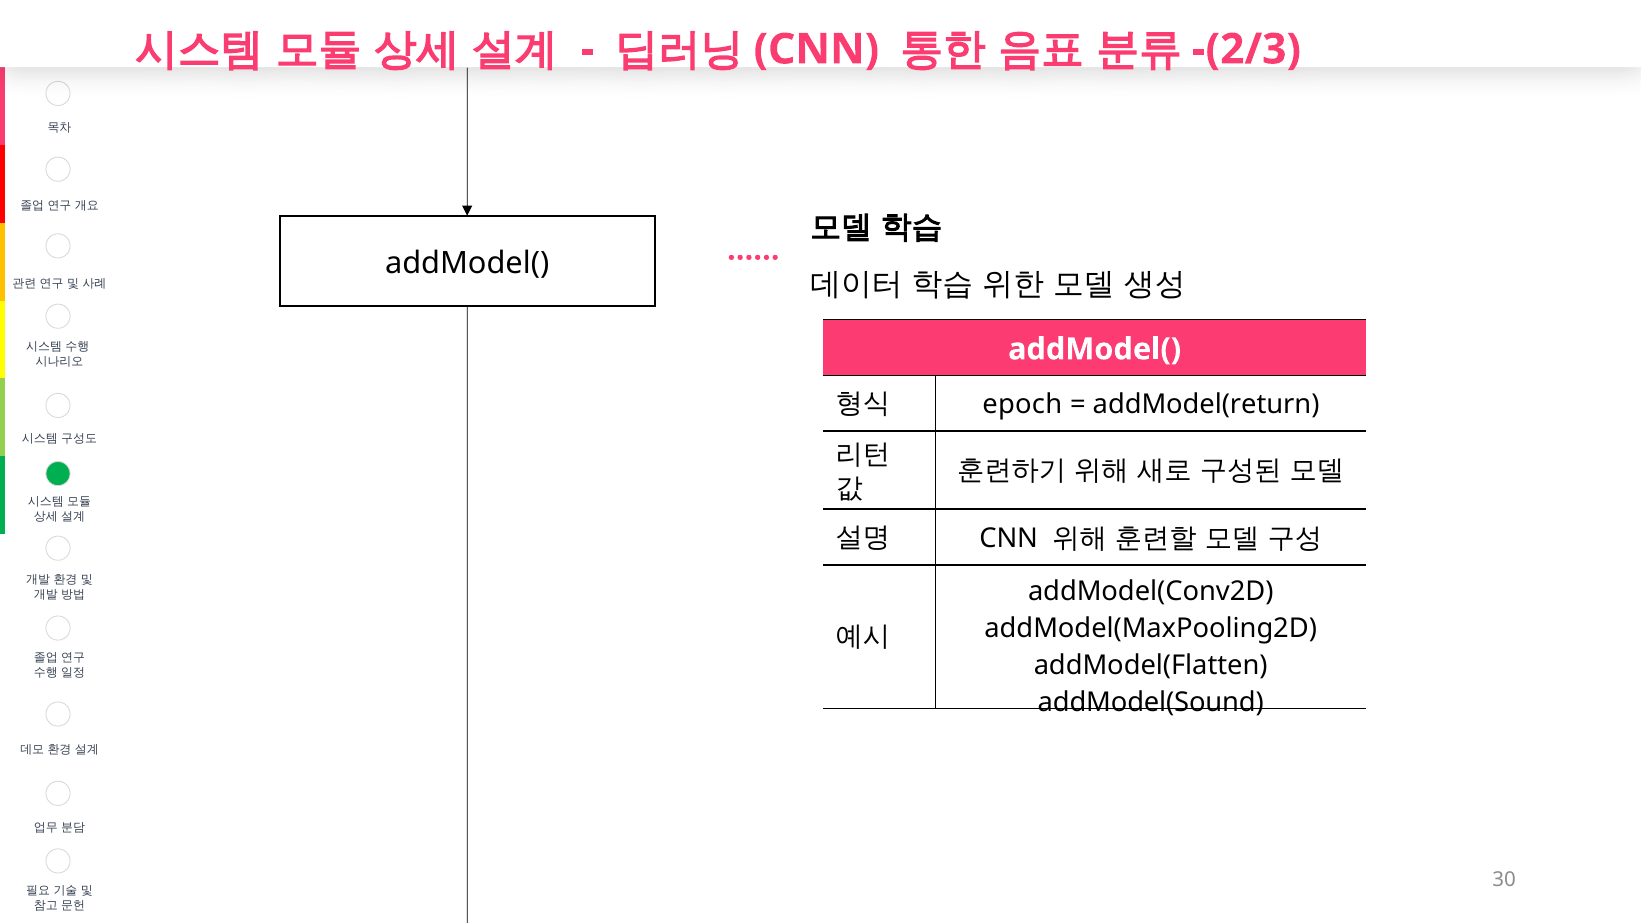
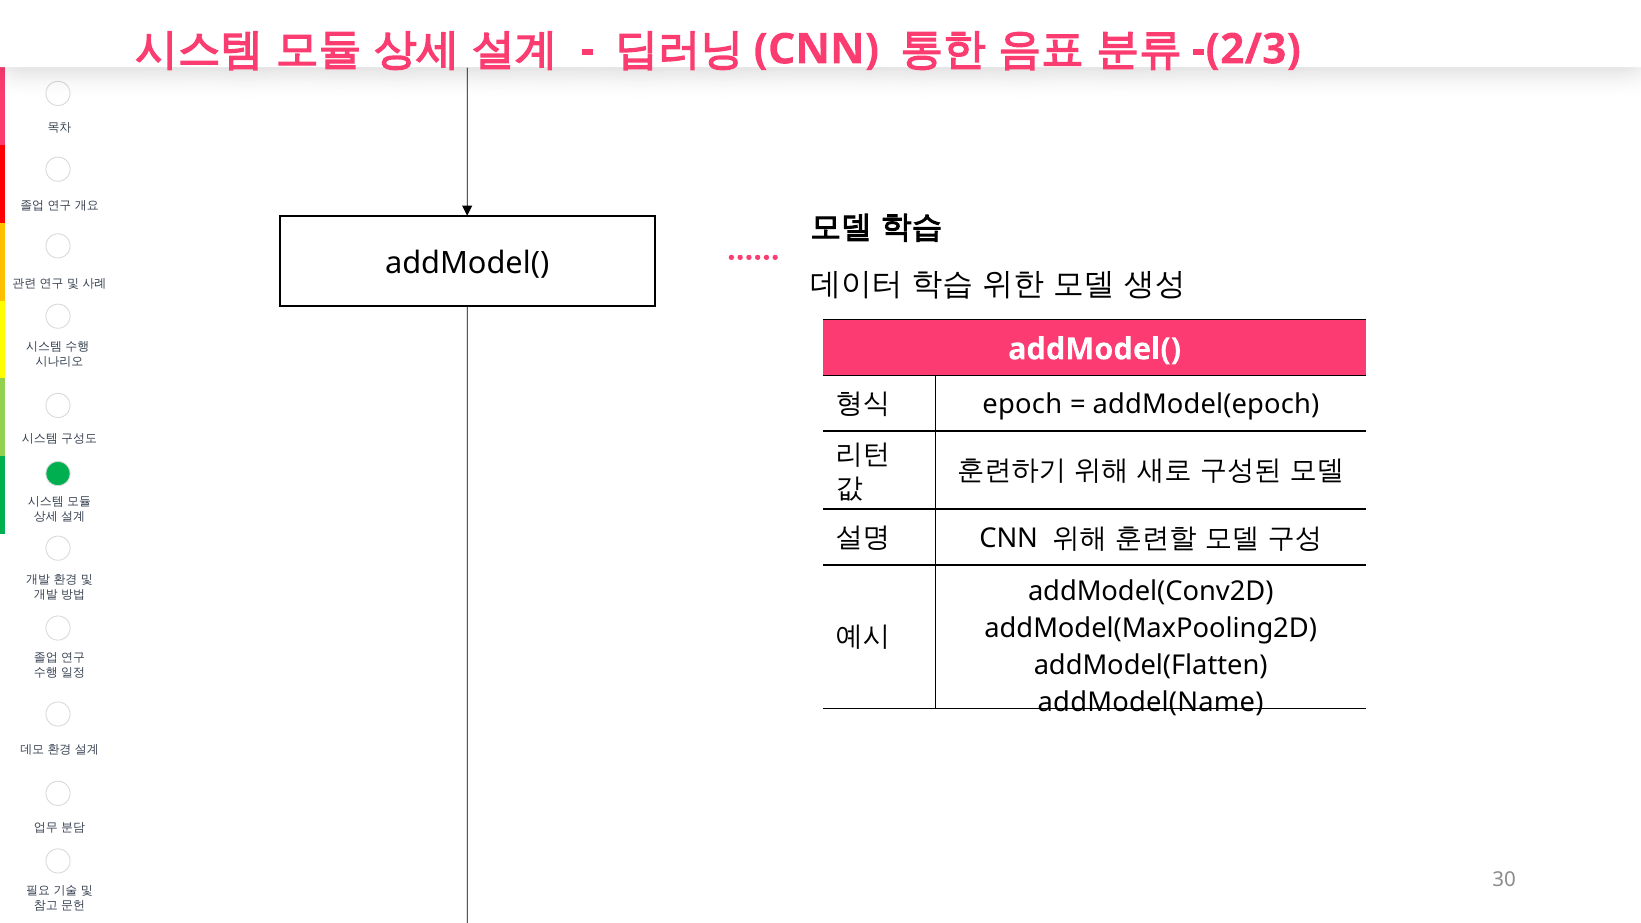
addModel(return: addModel(return -> addModel(epoch (1206, 405)
addModel(Sound: addModel(Sound -> addModel(Name (1151, 702)
